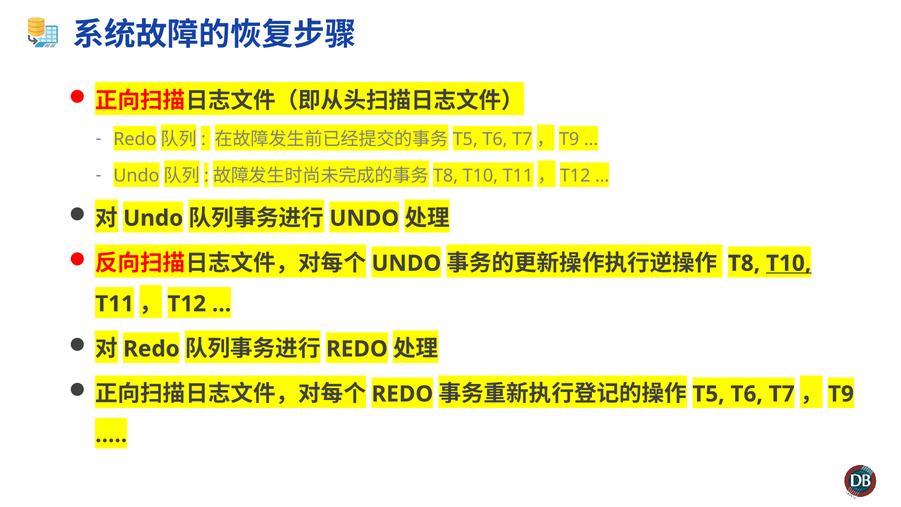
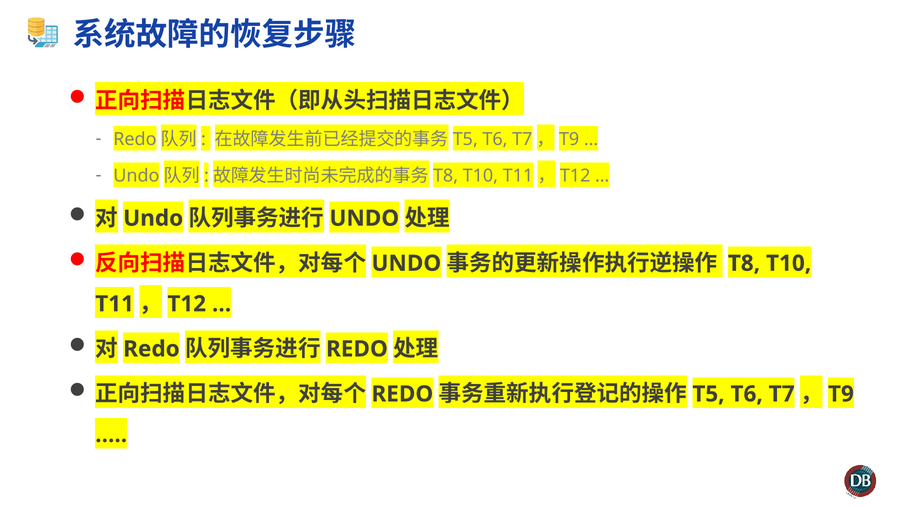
T10 underline: present -> none (789, 263)
